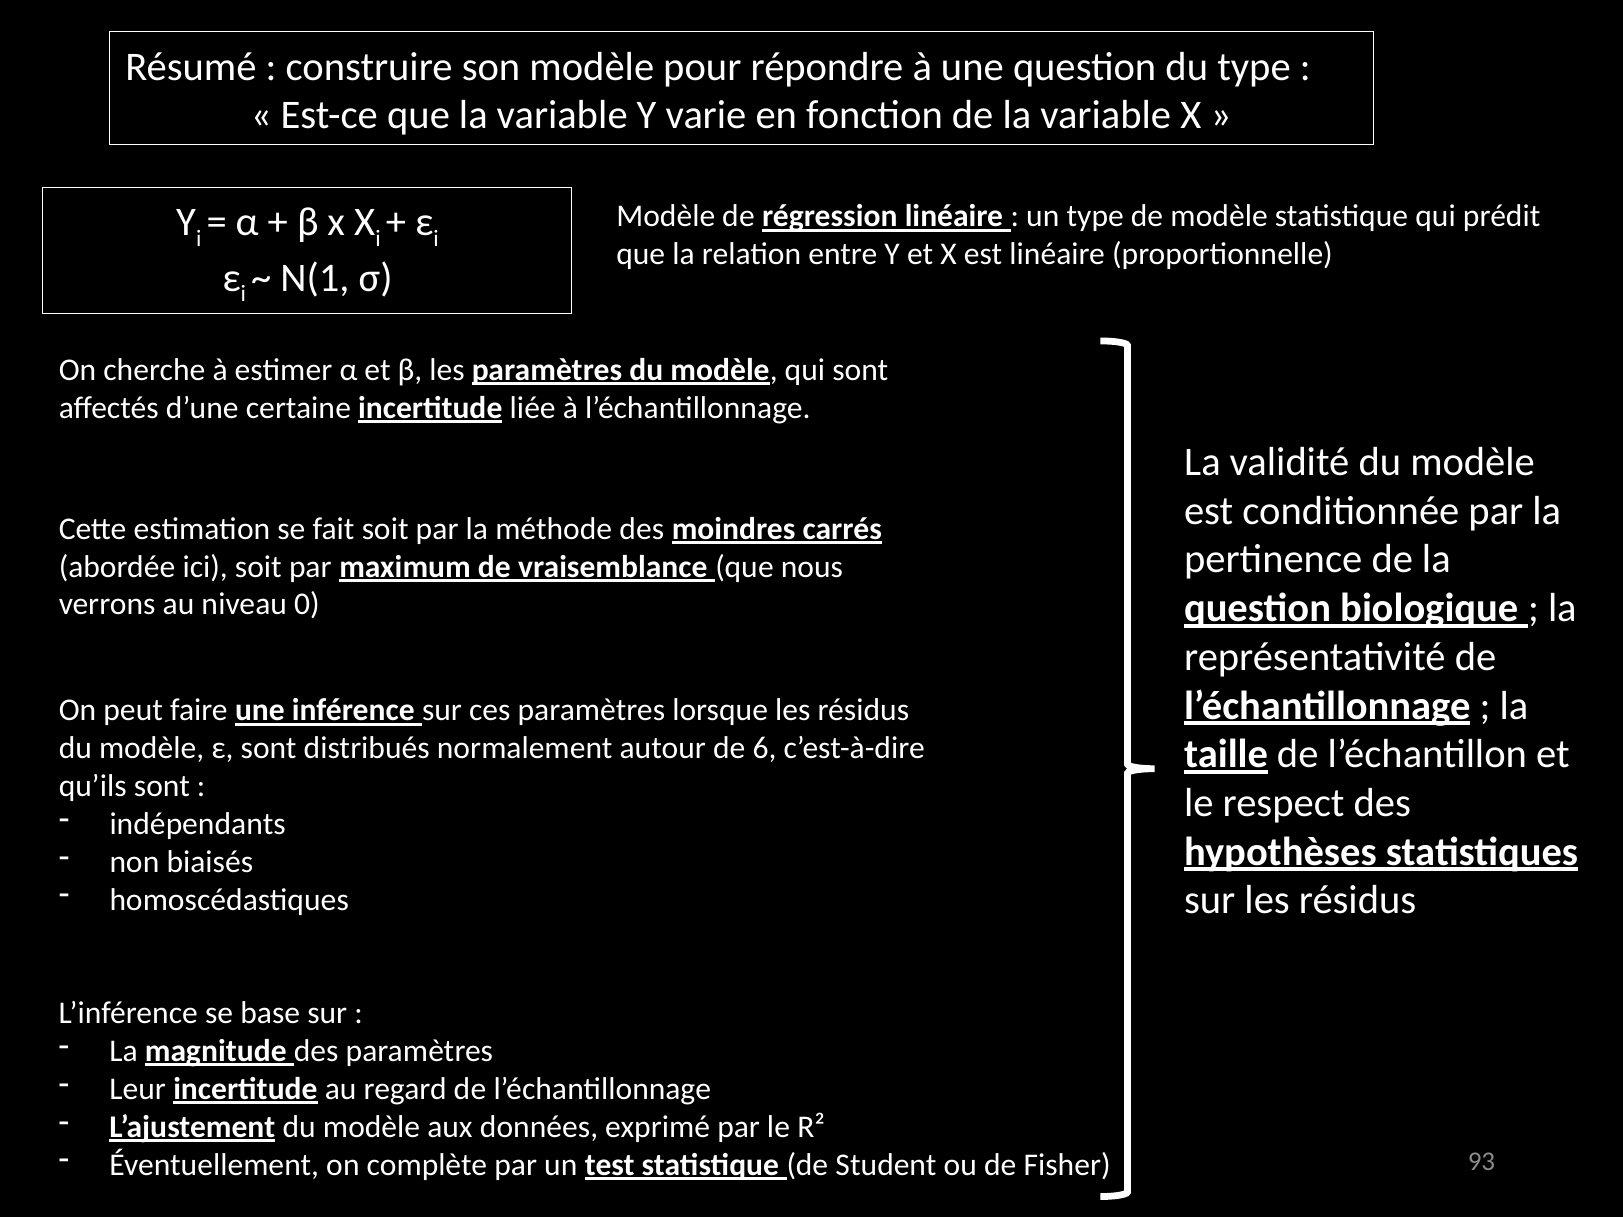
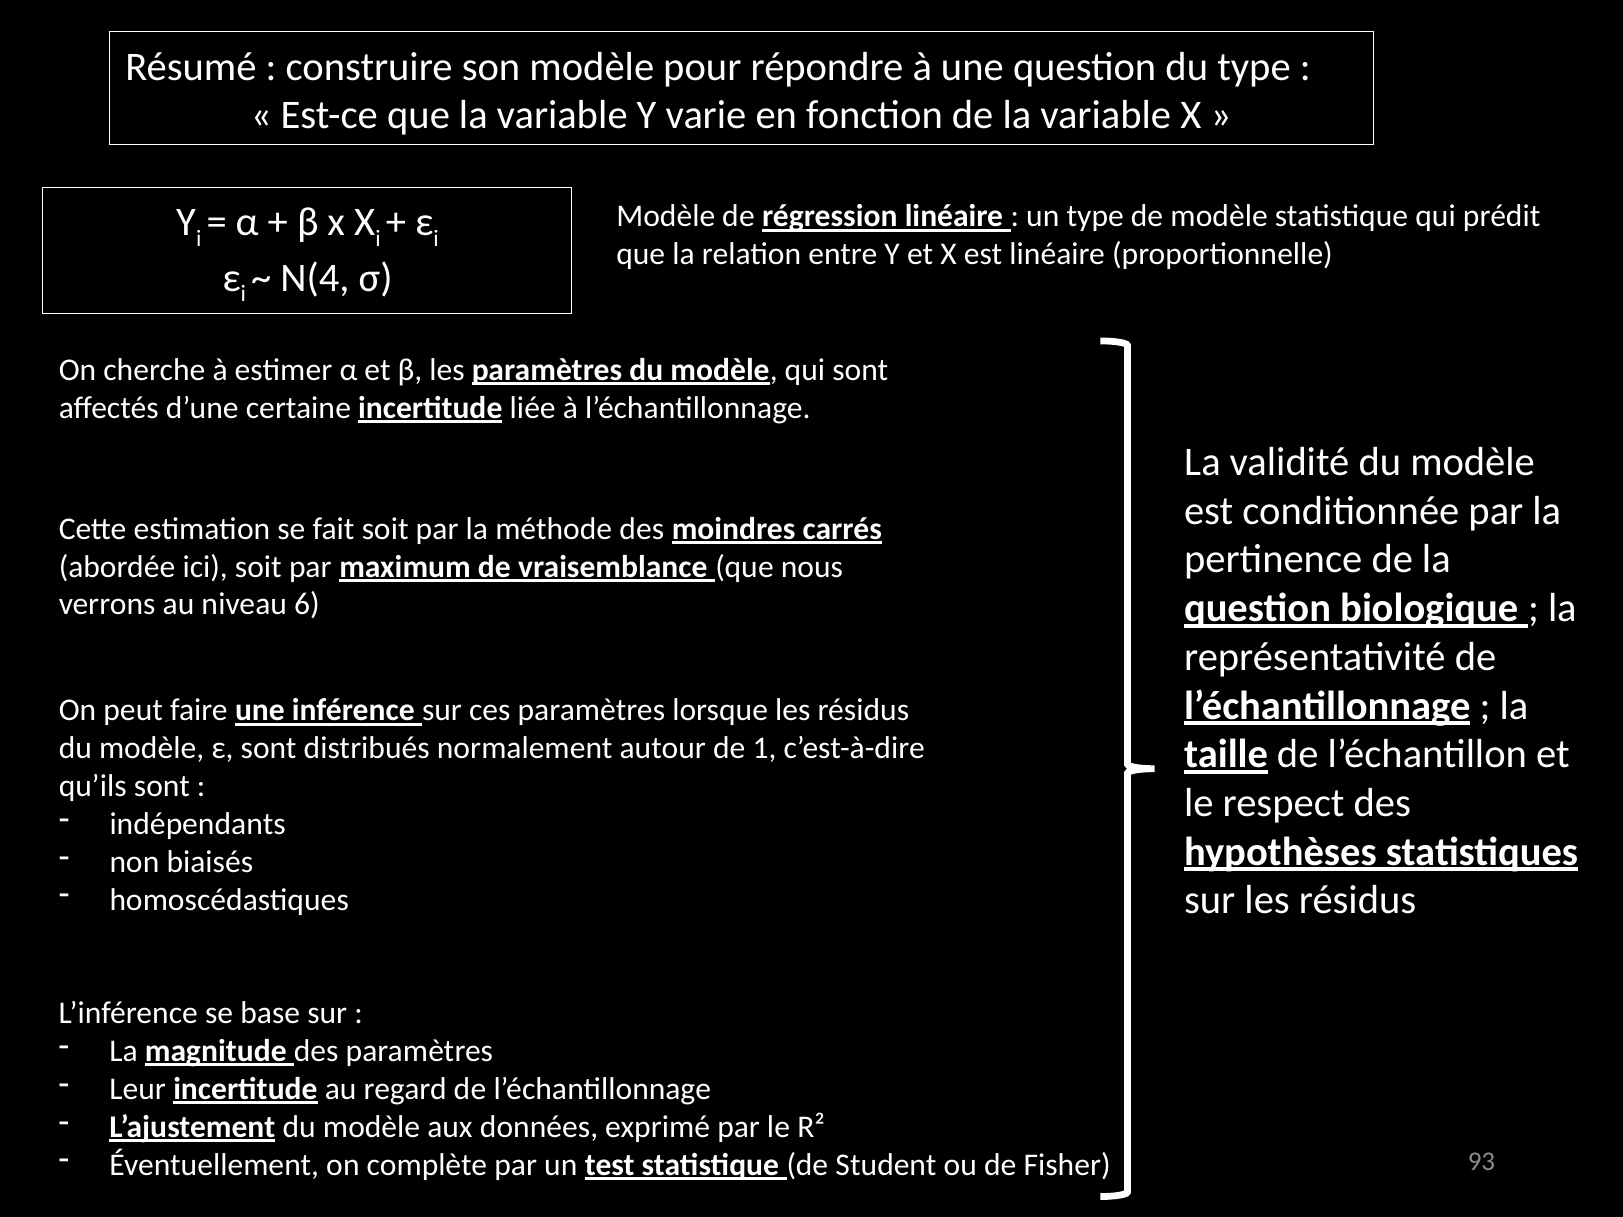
N(1: N(1 -> N(4 (315, 278)
0: 0 -> 6 (307, 605)
6: 6 -> 1 (764, 748)
